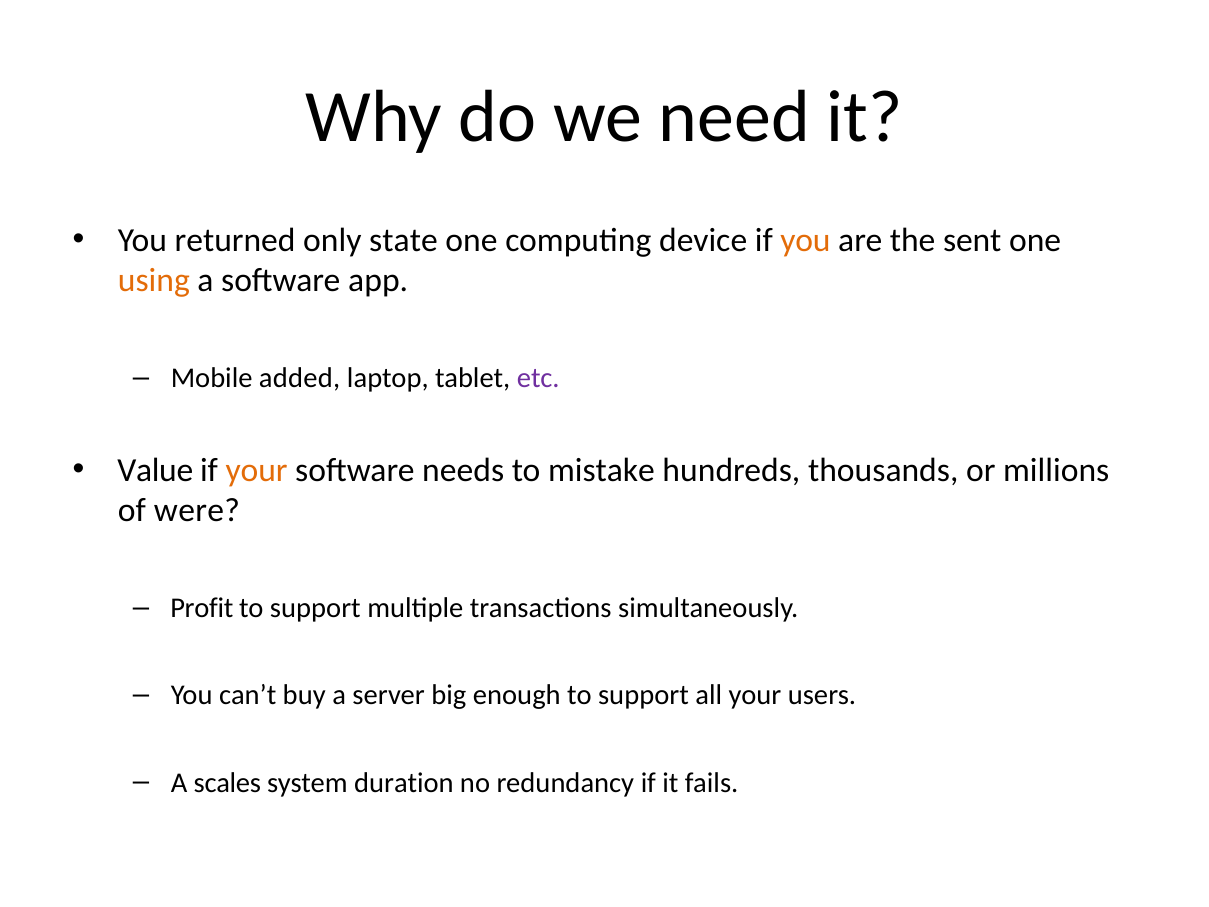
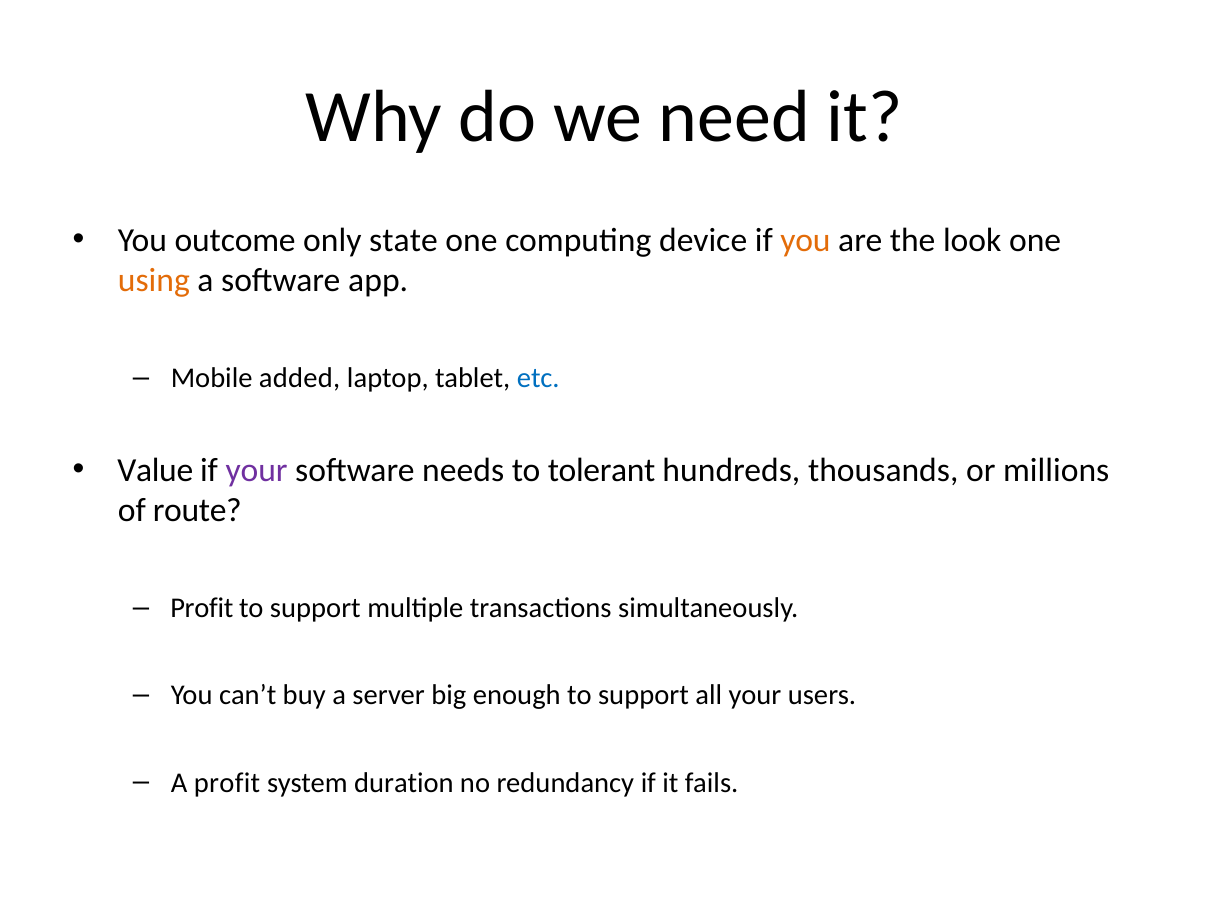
returned: returned -> outcome (235, 240)
sent: sent -> look (972, 240)
etc colour: purple -> blue (538, 378)
your colour: orange -> purple (257, 470)
mistake: mistake -> tolerant (602, 470)
were: were -> route (197, 510)
A scales: scales -> profit (227, 783)
